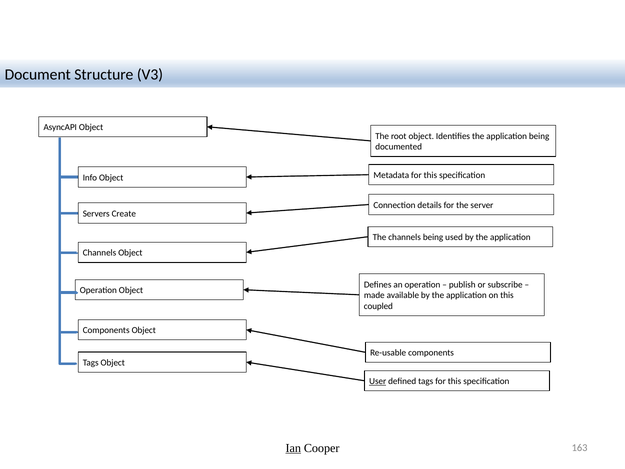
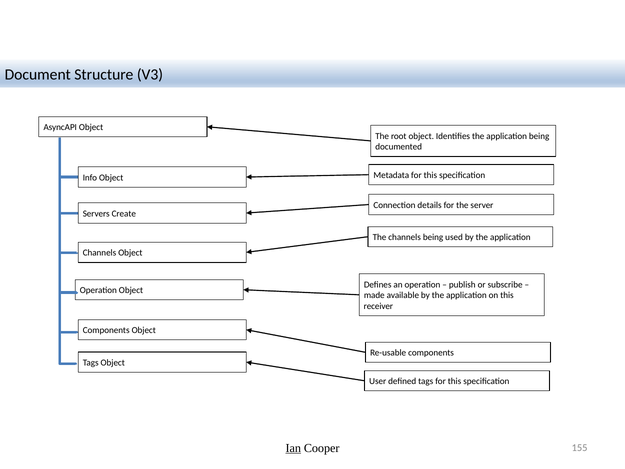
coupled: coupled -> receiver (378, 306)
User underline: present -> none (378, 381)
163: 163 -> 155 (580, 448)
